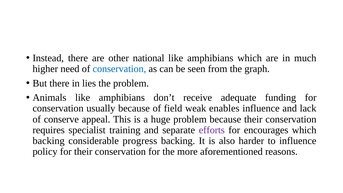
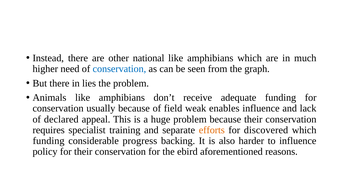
conserve: conserve -> declared (61, 119)
efforts colour: purple -> orange (212, 130)
encourages: encourages -> discovered (266, 130)
backing: backing -> funding (49, 141)
more: more -> ebird (187, 152)
